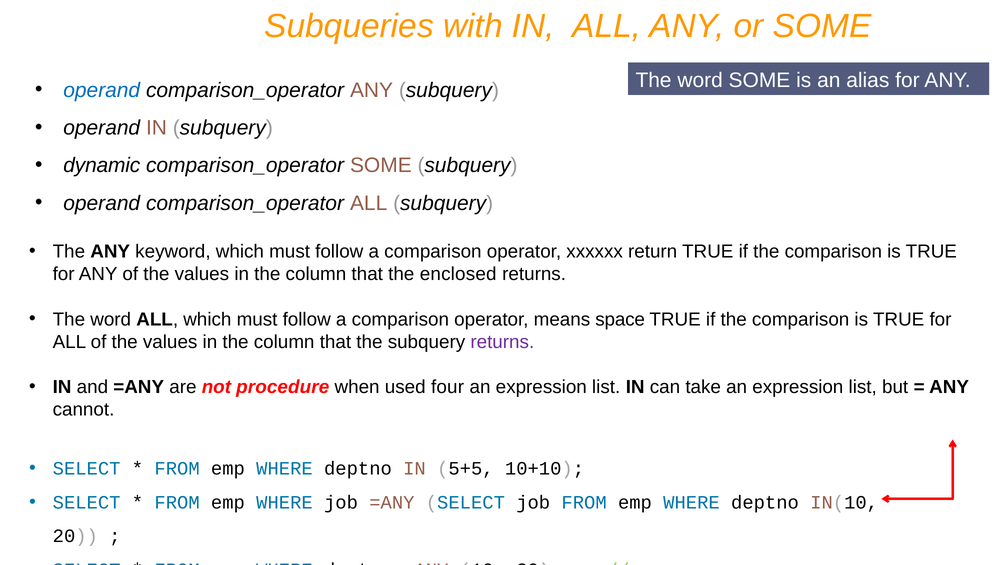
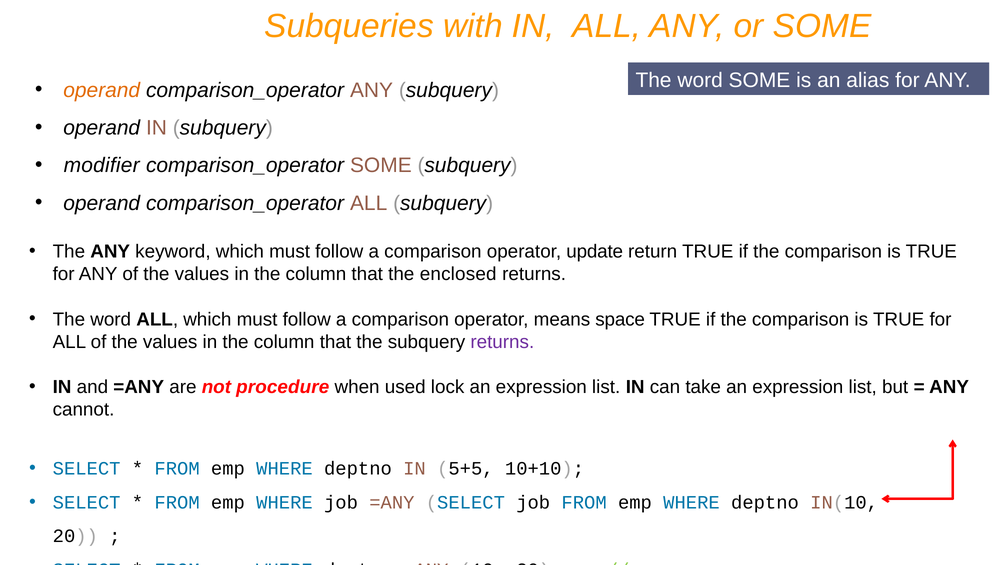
operand colour: blue -> orange (102, 90)
dynamic: dynamic -> modifier (102, 166)
xxxxxx: xxxxxx -> update (595, 252)
four: four -> lock (448, 387)
